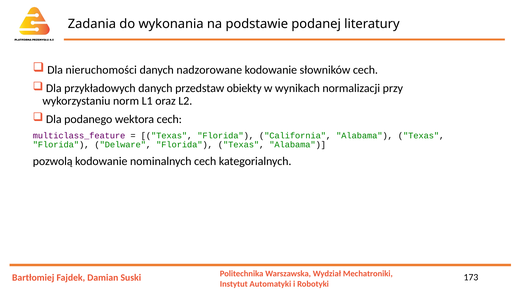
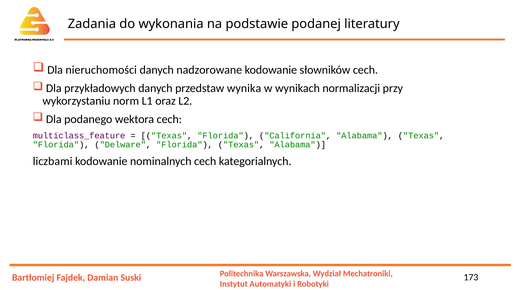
obiekty: obiekty -> wynika (244, 88)
pozwolą: pozwolą -> liczbami (53, 161)
